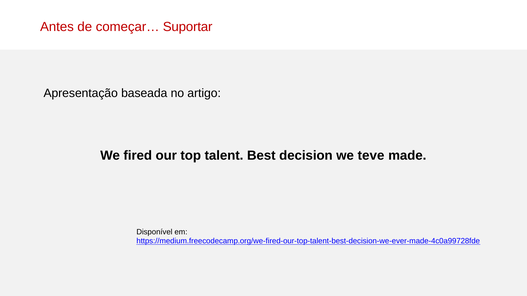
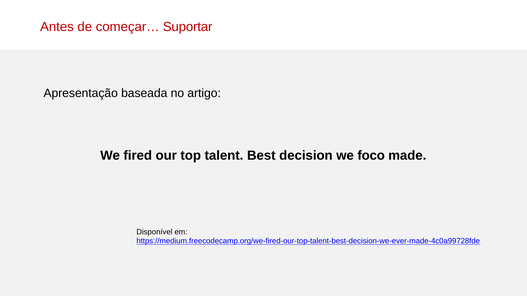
teve: teve -> foco (371, 156)
